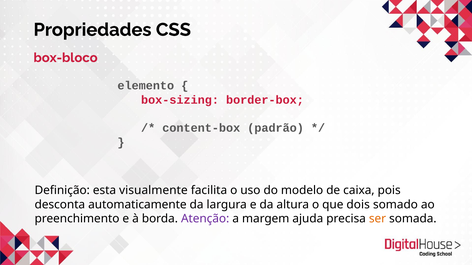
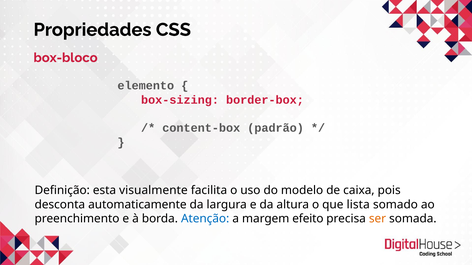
dois: dois -> lista (358, 205)
Atenção colour: purple -> blue (205, 219)
ajuda: ajuda -> efeito (308, 219)
